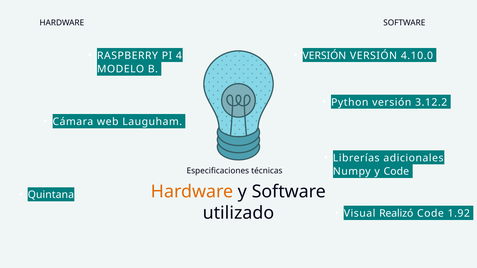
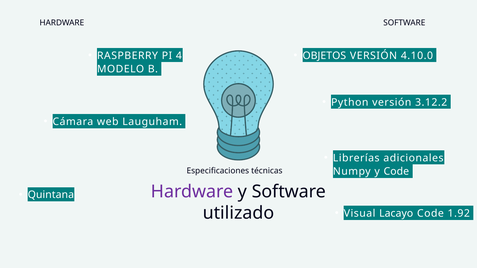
VERSIÓN: VERSIÓN -> OBJETOS (324, 56)
Hardware colour: orange -> purple (192, 192)
Realizó: Realizó -> Lacayo (396, 214)
